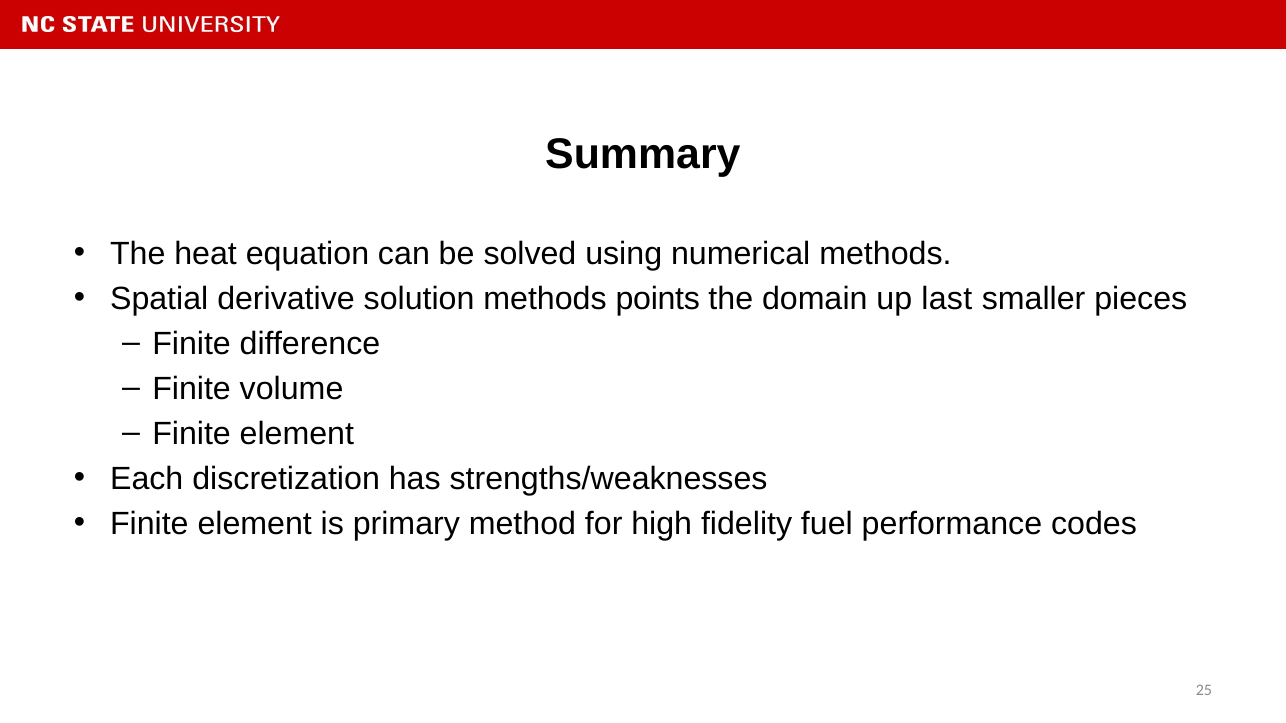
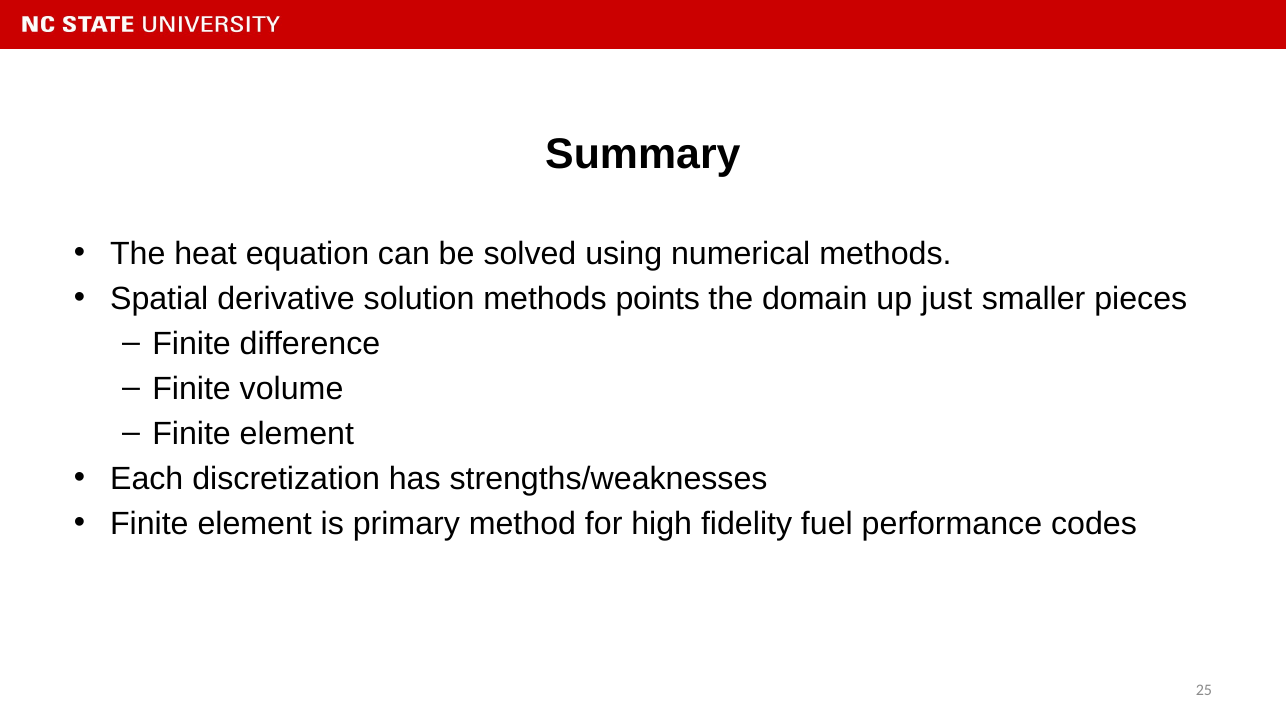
last: last -> just (947, 299)
